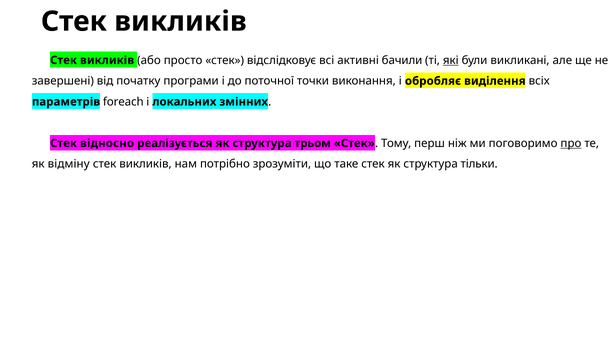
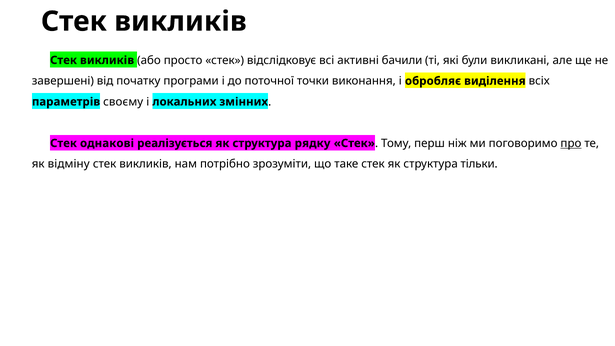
які underline: present -> none (451, 60)
foreach: foreach -> своєму (123, 102)
відносно: відносно -> однакові (107, 143)
трьом: трьом -> рядку (313, 143)
